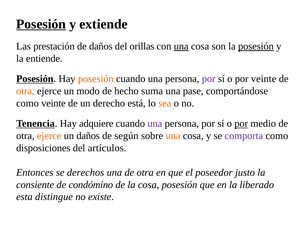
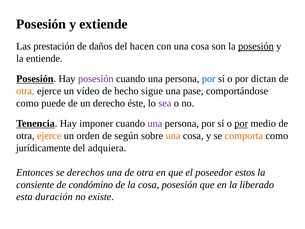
Posesión underline: present -> none (41, 24)
orillas: orillas -> hacen (142, 46)
una underline: present -> none (181, 46)
posesión colour: orange -> purple (96, 79)
por colour: purple -> blue (209, 79)
por veinte: veinte -> dictan (264, 79)
modo: modo -> vídeo (88, 91)
suma: suma -> sigue (152, 91)
como veinte: veinte -> puede (53, 103)
está: está -> éste (137, 103)
sea colour: orange -> purple (165, 103)
adquiere: adquiere -> imponer (96, 123)
un daños: daños -> orden (88, 136)
comporta colour: purple -> orange (244, 136)
disposiciones: disposiciones -> jurídicamente (43, 148)
artículos: artículos -> adquiera (107, 148)
justo: justo -> estos (245, 172)
distingue: distingue -> duración (54, 197)
